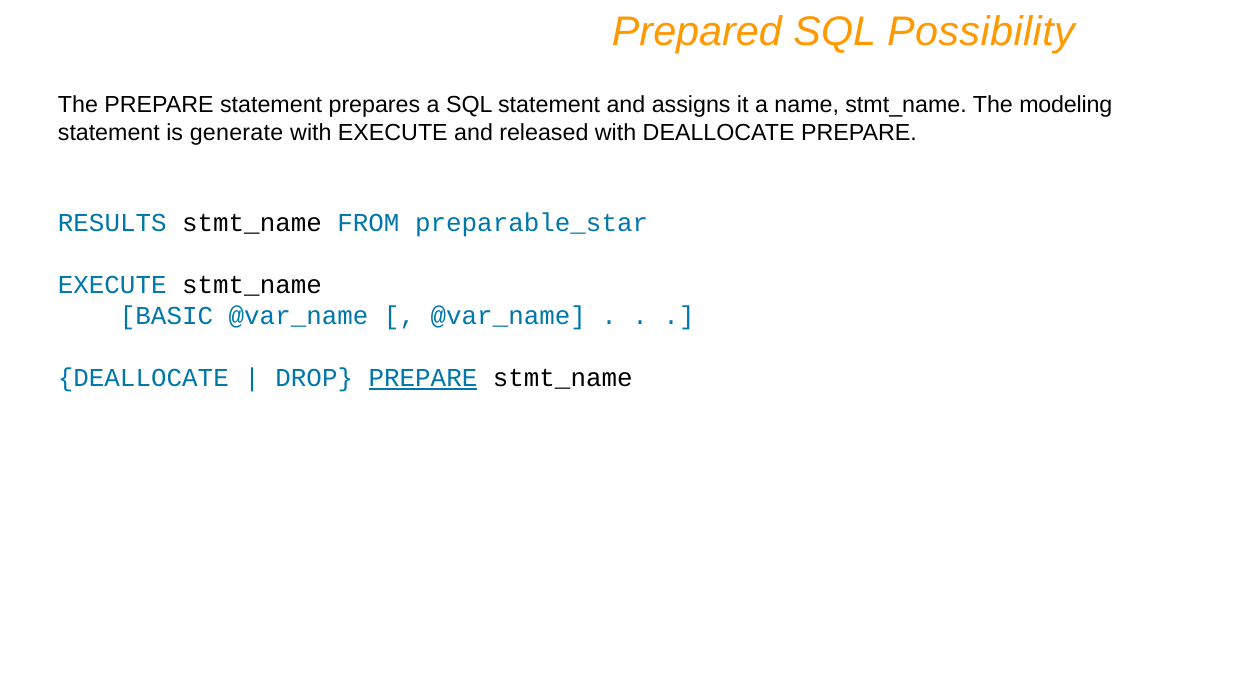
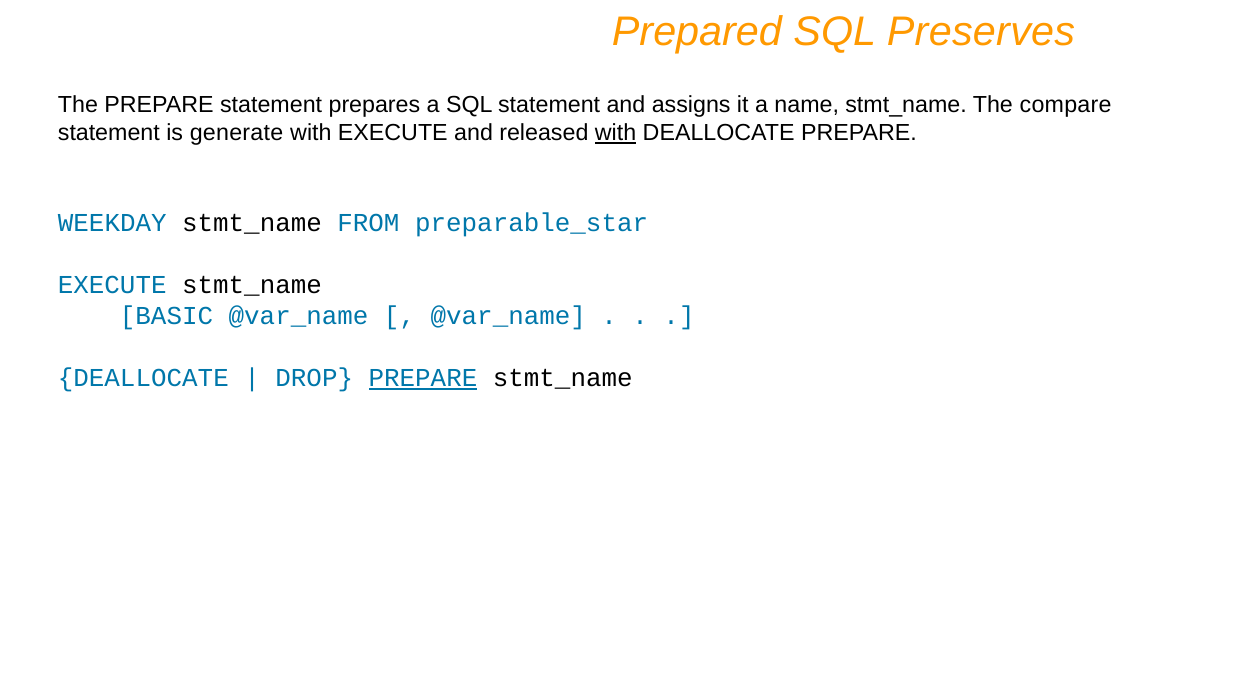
Possibility: Possibility -> Preserves (981, 32)
modeling: modeling -> compare (1066, 105)
with underline: none -> present (616, 133)
RESULTS: RESULTS -> WEEKDAY (112, 223)
